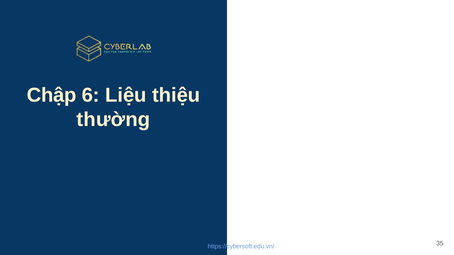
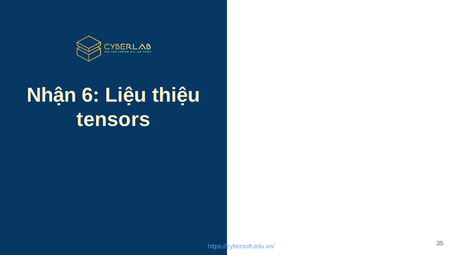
Chập: Chập -> Nhận (52, 95)
thường: thường -> tensors (113, 120)
